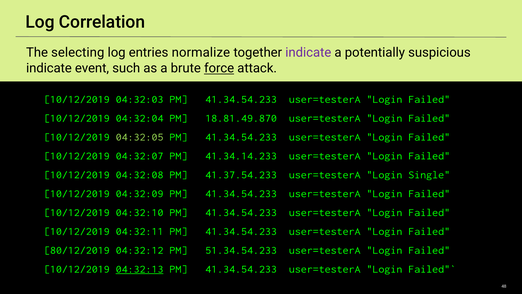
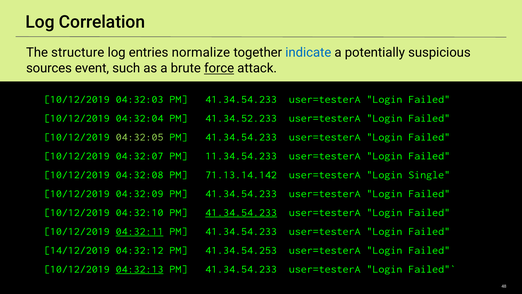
selecting: selecting -> structure (78, 53)
indicate colour: purple -> blue (308, 53)
indicate: indicate -> sources (49, 68)
18.81.49.870: 18.81.49.870 -> 41.34.52.233 (241, 118)
41.34.14.233: 41.34.14.233 -> 11.34.54.233 (241, 156)
41.37.54.233: 41.37.54.233 -> 71.13.14.142 (241, 174)
41.34.54.233 underline: none -> present (241, 212)
04:32:11 underline: none -> present (140, 231)
80/12/2019: 80/12/2019 -> 14/12/2019 (77, 250)
51.34.54.233: 51.34.54.233 -> 41.34.54.253 (241, 250)
